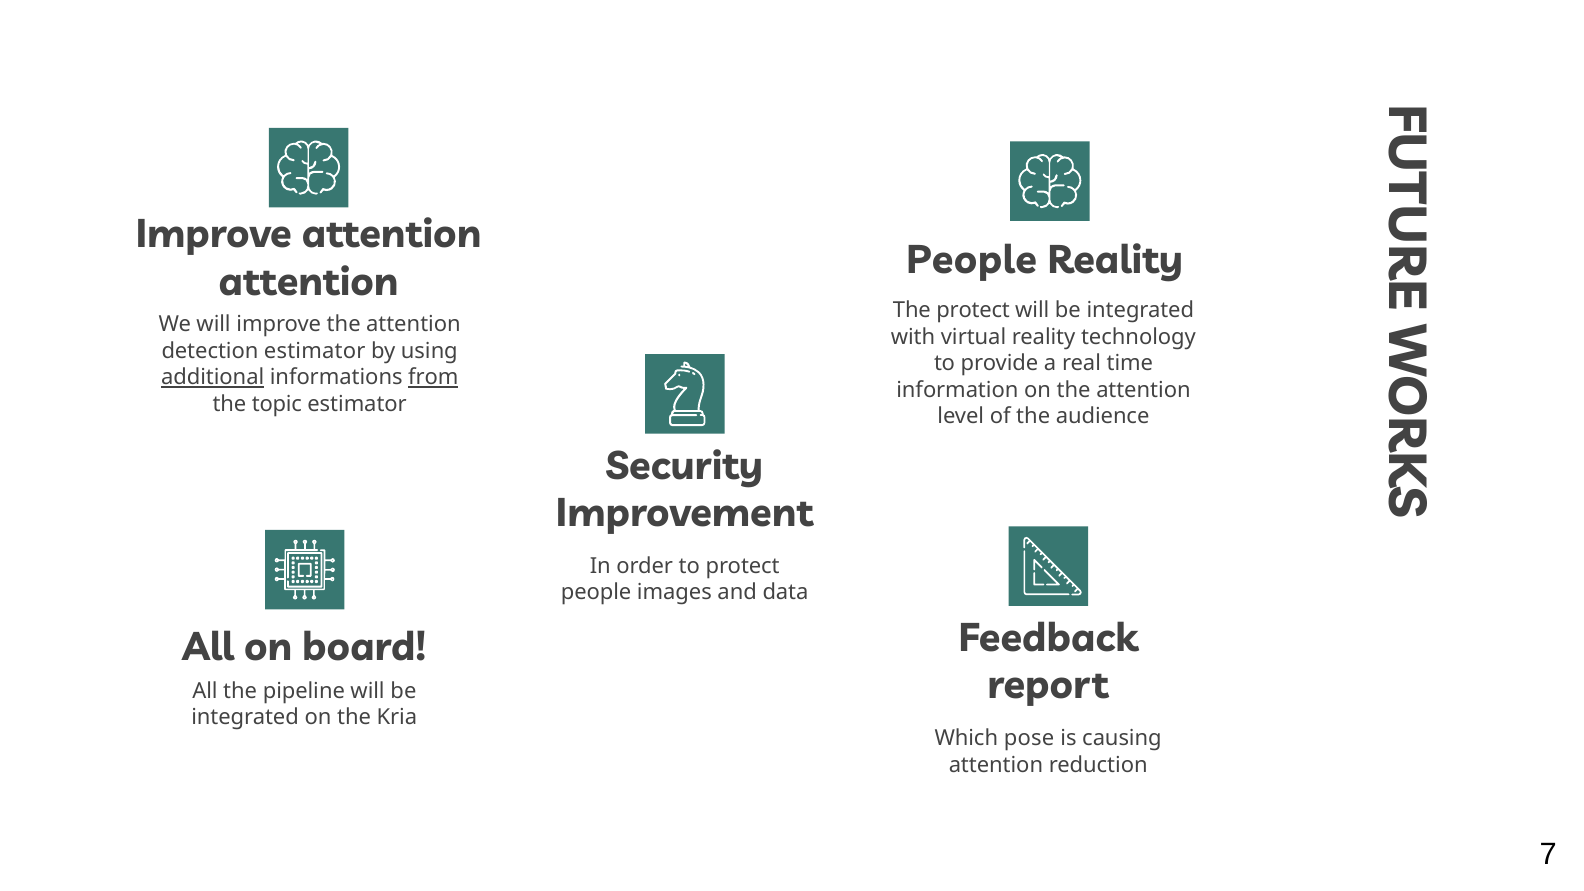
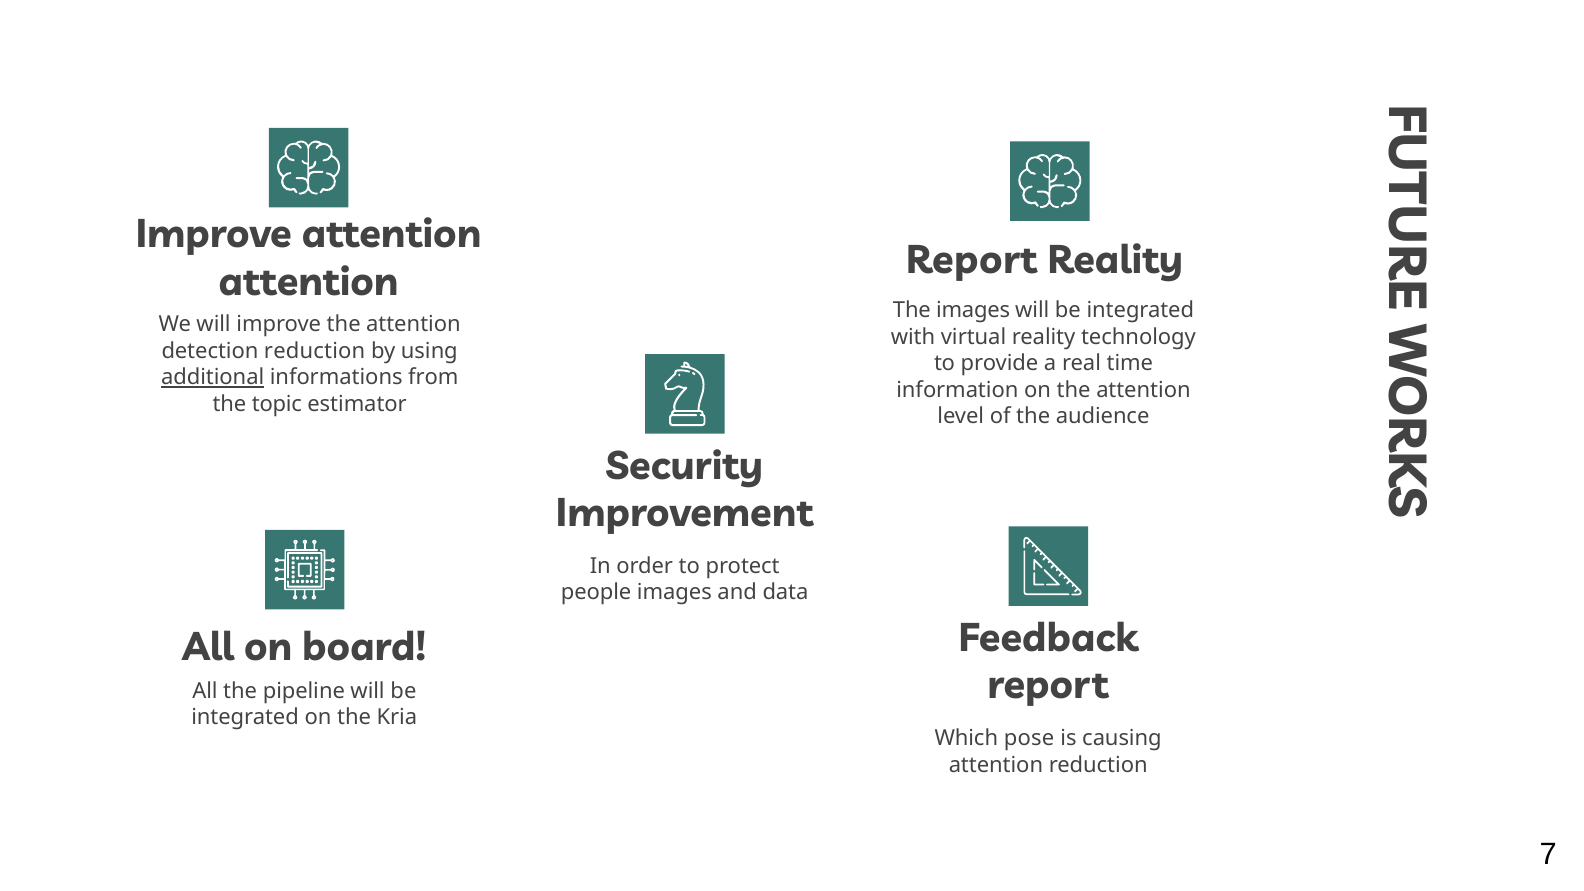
People: People -> Report (972, 260)
The protect: protect -> images (973, 311)
detection estimator: estimator -> reduction (315, 351)
from underline: present -> none (433, 378)
